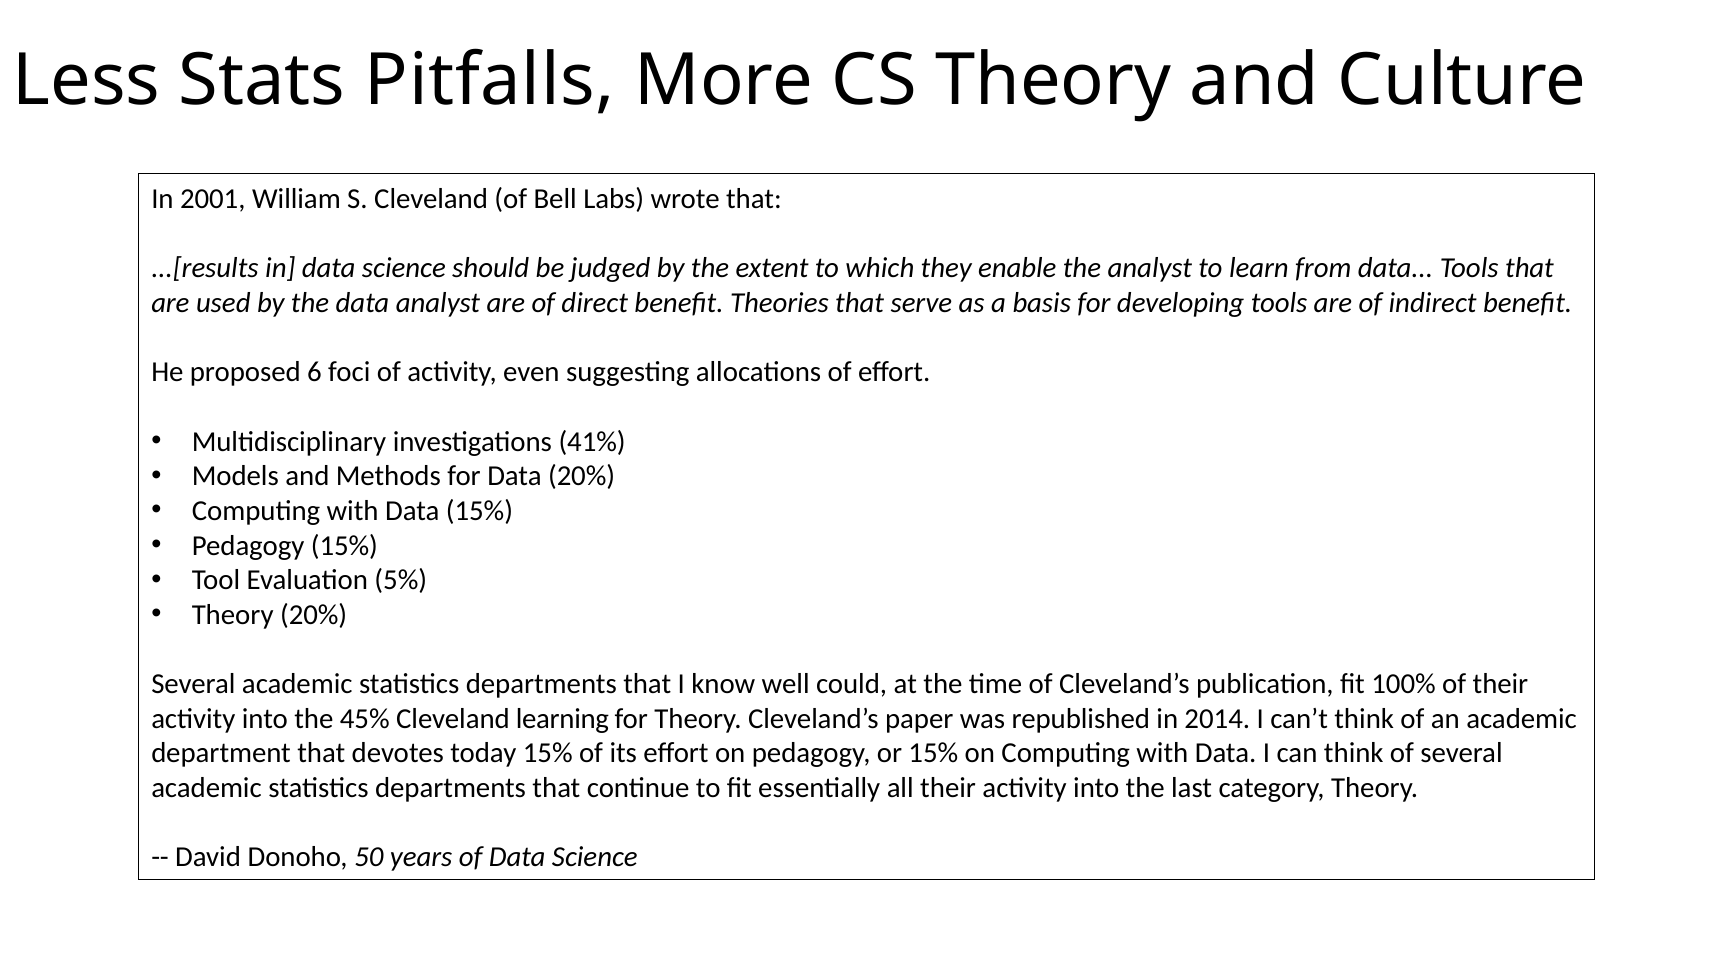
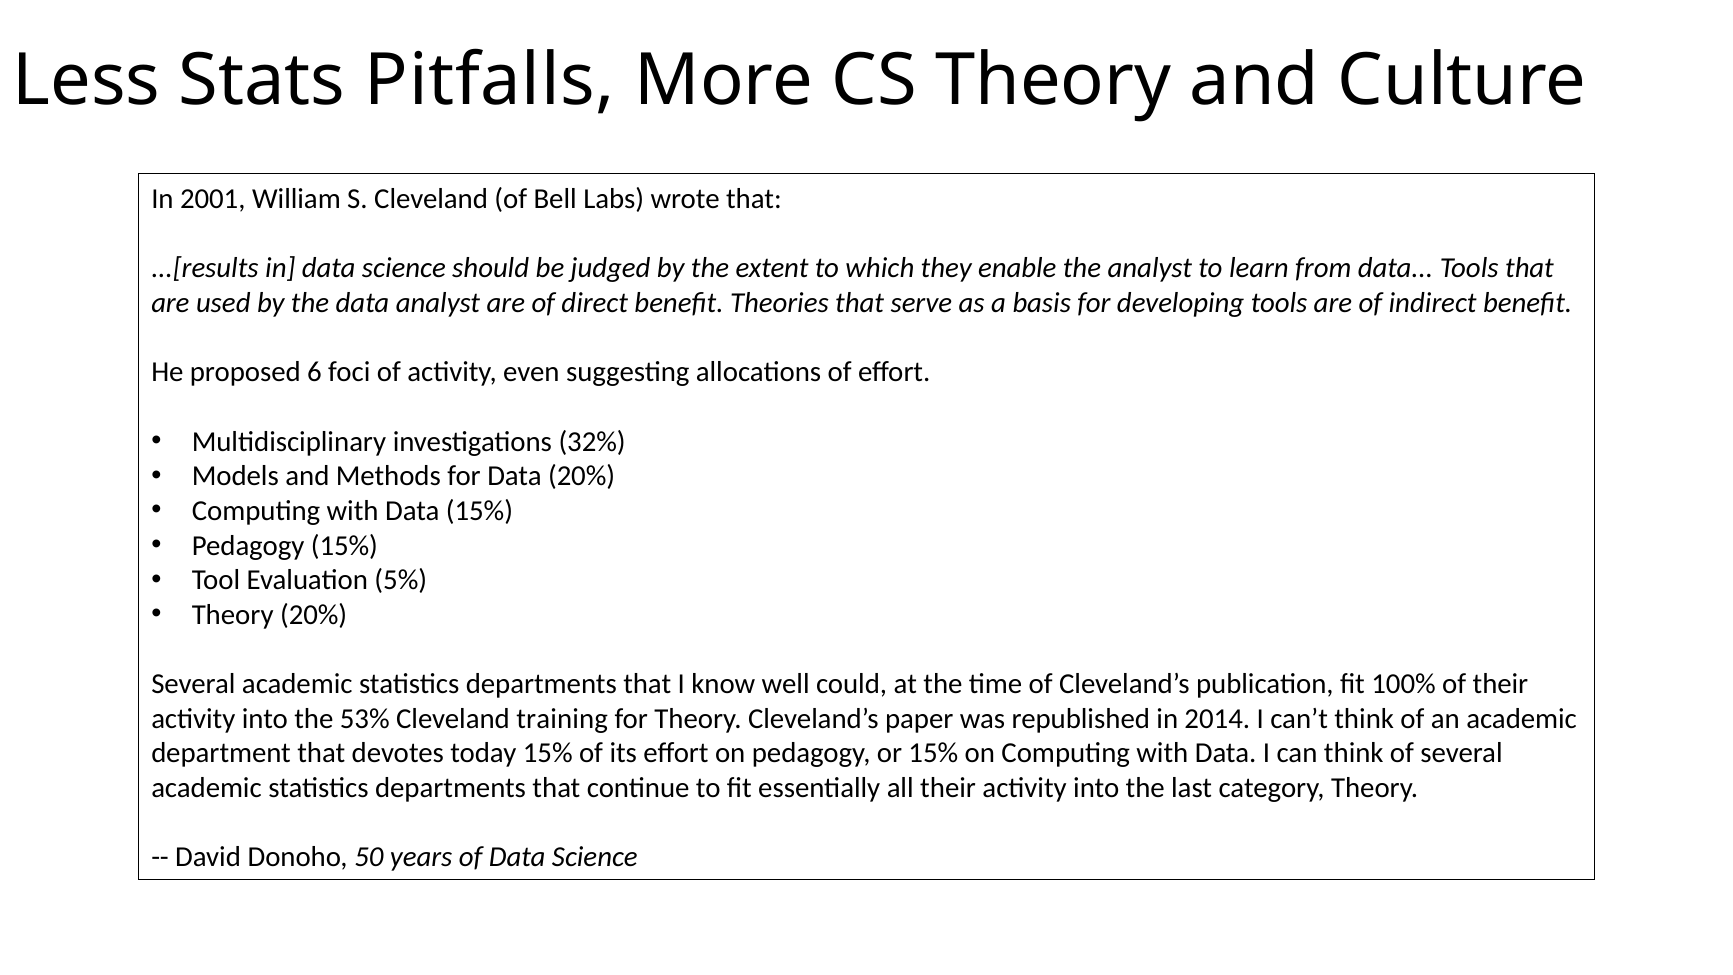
41%: 41% -> 32% (592, 441)
45%: 45% -> 53% (365, 719)
learning: learning -> training (562, 719)
